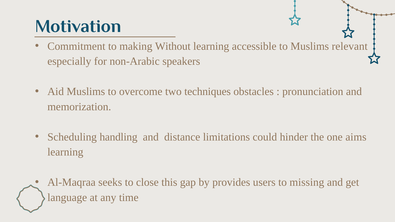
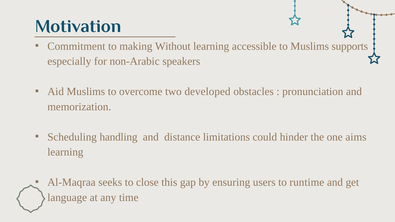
relevant: relevant -> supports (350, 46)
techniques: techniques -> developed (207, 92)
provides: provides -> ensuring (231, 183)
missing: missing -> runtime (307, 183)
